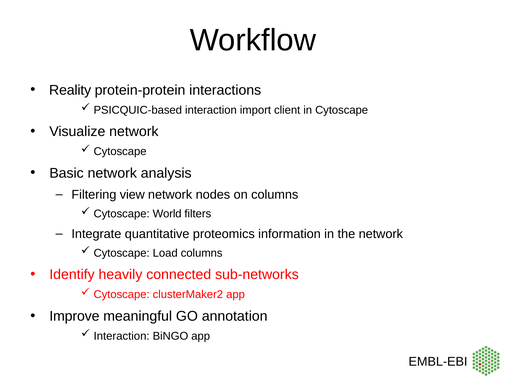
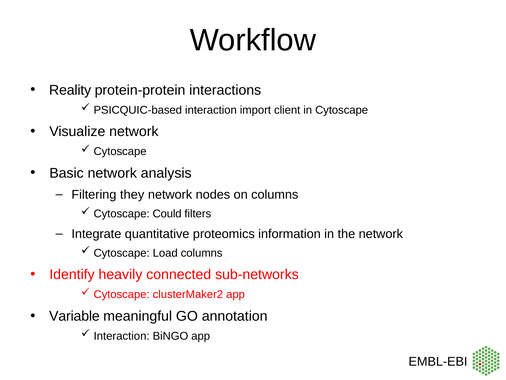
view: view -> they (132, 194)
World: World -> Could (167, 214)
Improve: Improve -> Variable (74, 316)
